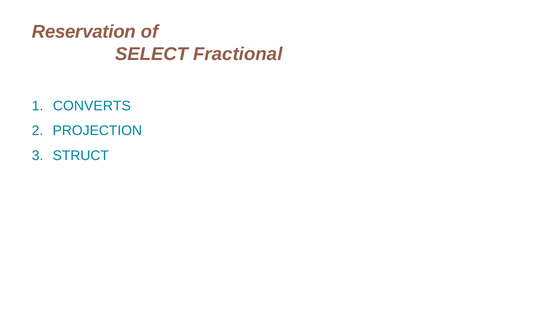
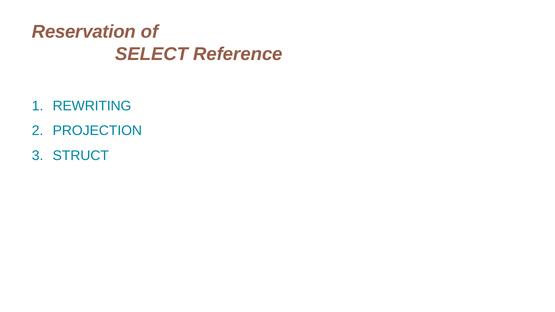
Fractional: Fractional -> Reference (238, 54)
CONVERTS: CONVERTS -> REWRITING (92, 106)
